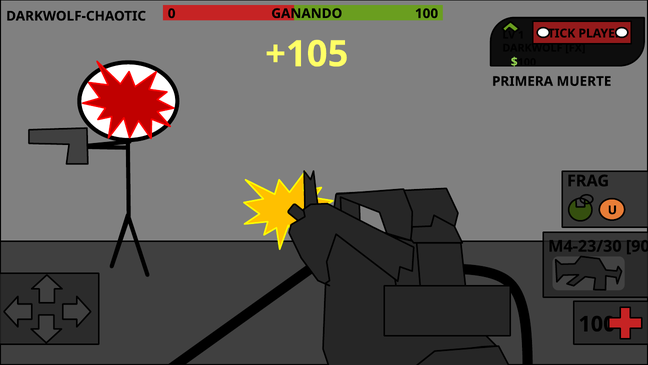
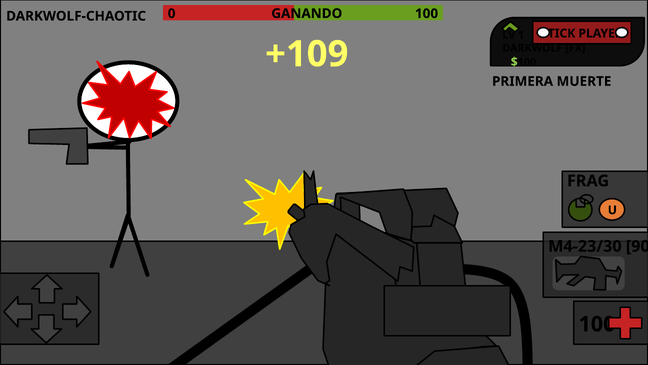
+105: +105 -> +109 (307, 54)
